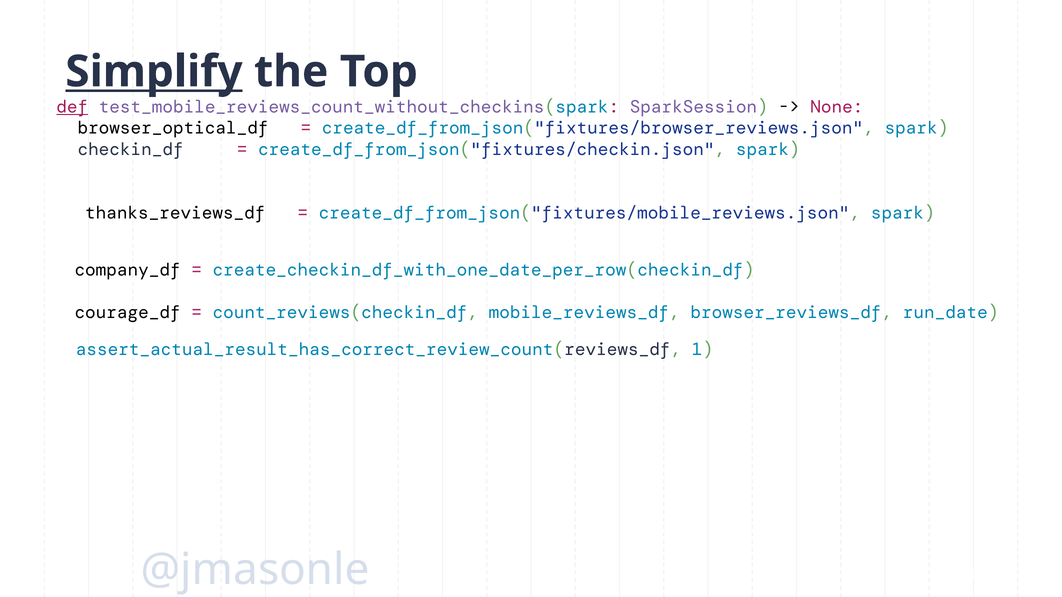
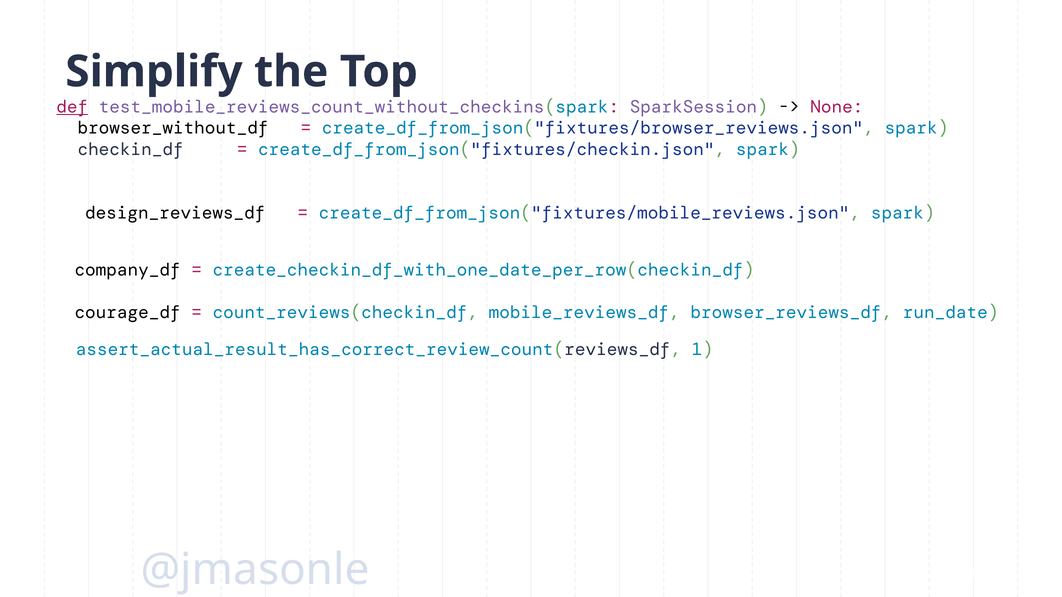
Simplify underline: present -> none (154, 72)
browser_optical_df: browser_optical_df -> browser_without_df (173, 128)
thanks_reviews_df: thanks_reviews_df -> design_reviews_df (175, 213)
